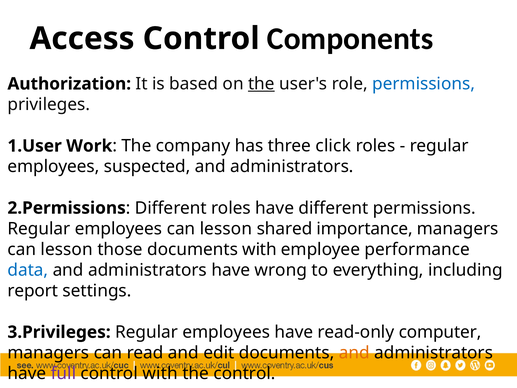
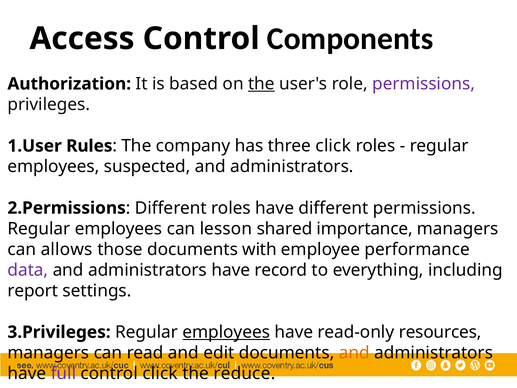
permissions colour: blue -> purple (424, 84)
Work: Work -> Rules (89, 146)
lesson: lesson -> allows (67, 249)
data colour: blue -> purple (28, 270)
wrong: wrong -> record (281, 270)
employees underline: none -> present (226, 332)
computer: computer -> resources (440, 332)
control with: with -> click (160, 373)
the control: control -> reduce (244, 373)
